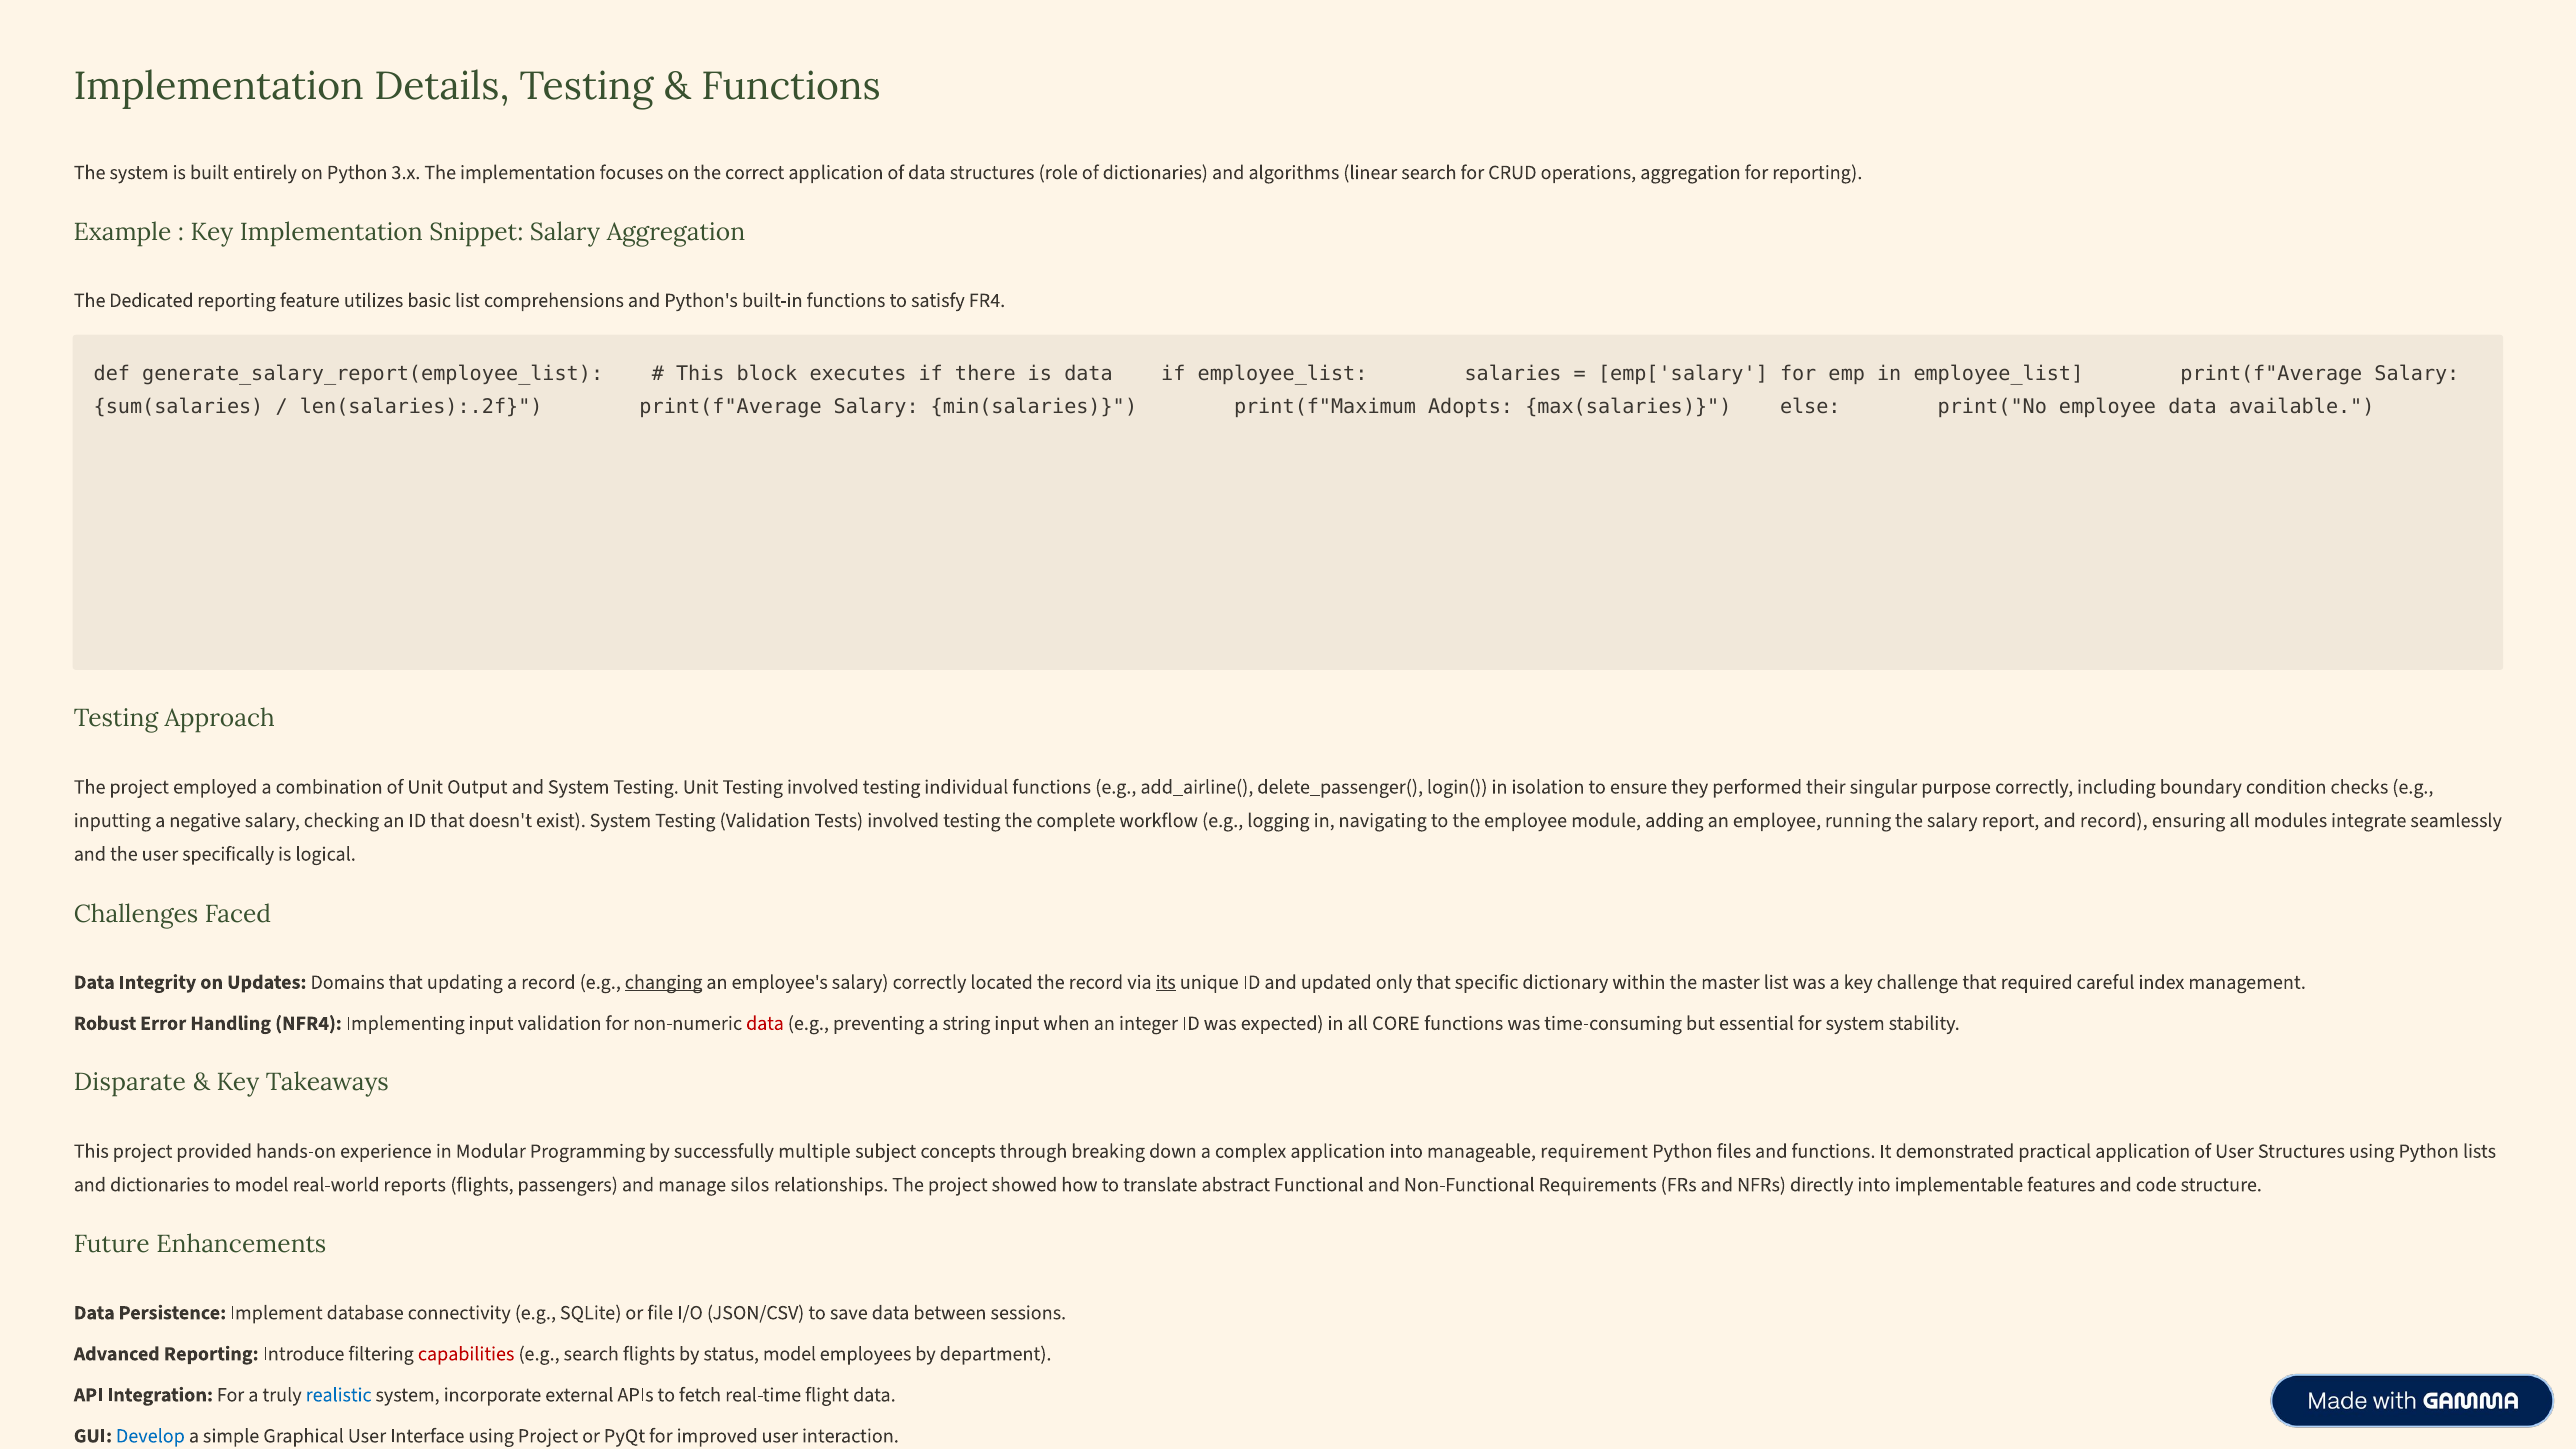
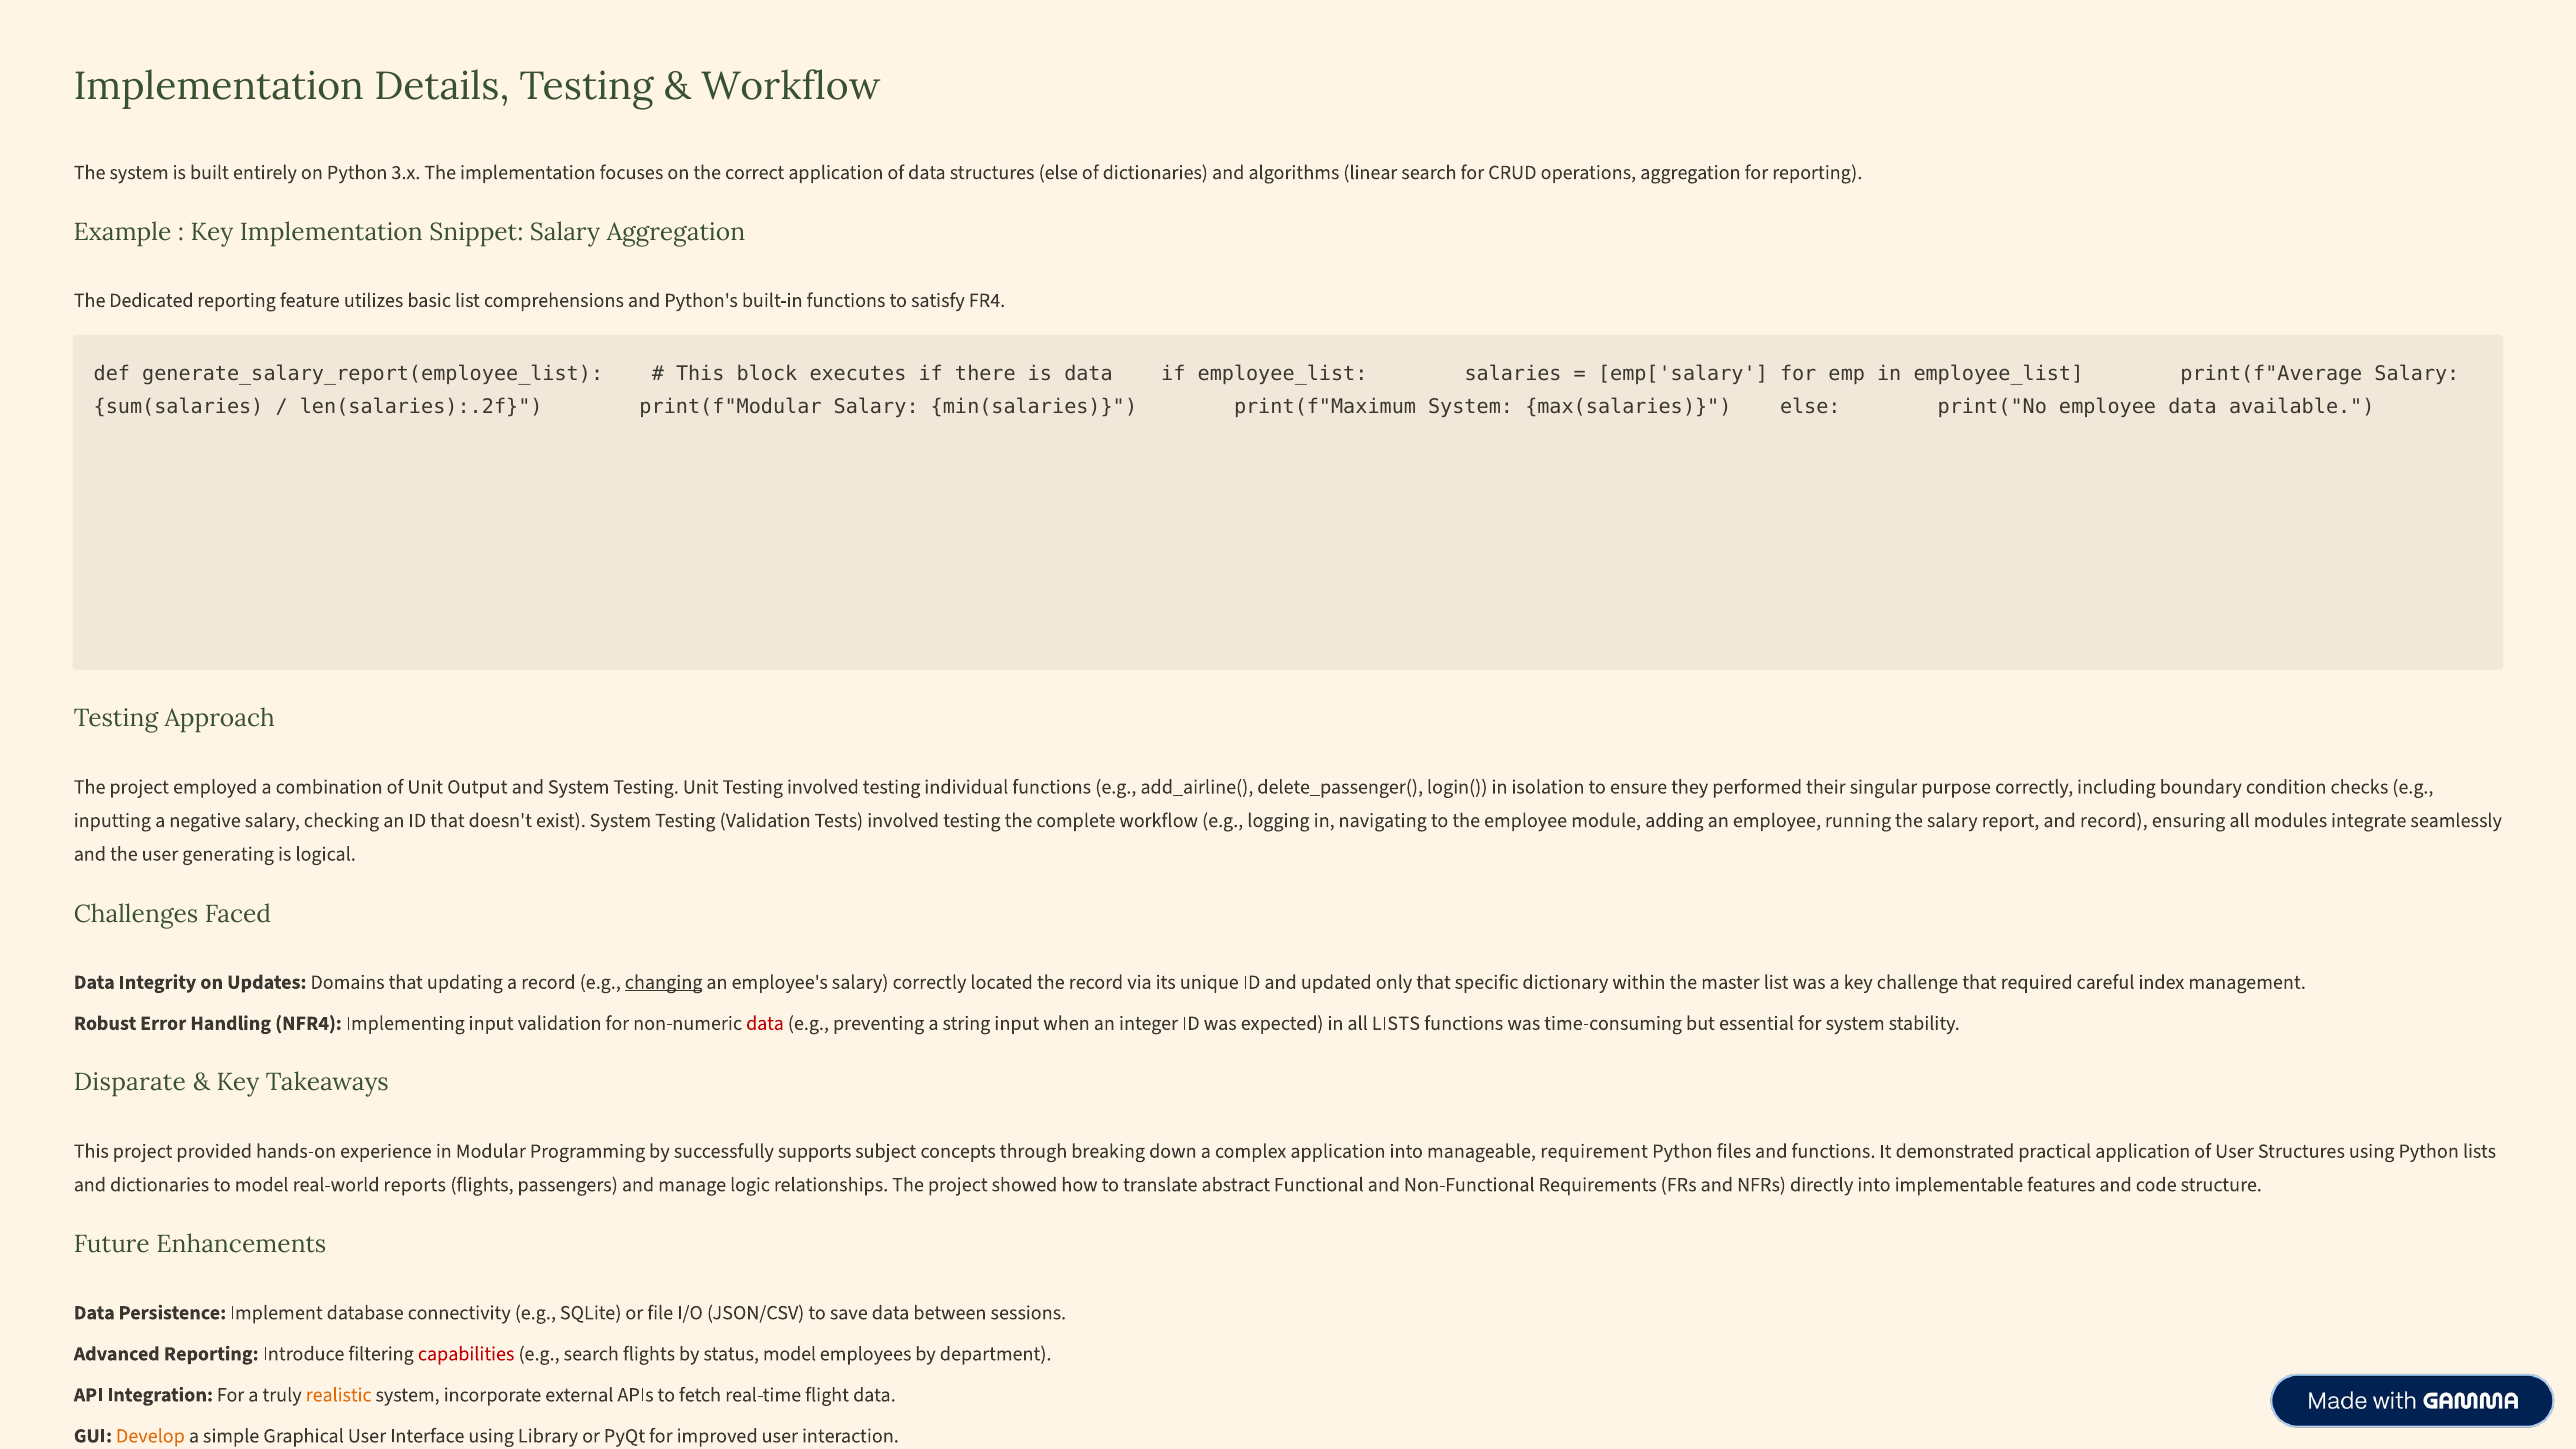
Functions: Functions -> Workflow (791, 86)
structures role: role -> else (1058, 172)
len(salaries):.2f print(f"Average: print(f"Average -> print(f"Modular (731, 407)
print(f"Maximum Adopts: Adopts -> System (1471, 407)
specifically: specifically -> generating (228, 854)
its underline: present -> none (1166, 982)
all CORE: CORE -> LISTS (1396, 1023)
multiple: multiple -> supports (815, 1151)
silos: silos -> logic (750, 1185)
realistic colour: blue -> orange (339, 1395)
Develop colour: blue -> orange (150, 1436)
using Project: Project -> Library (548, 1436)
